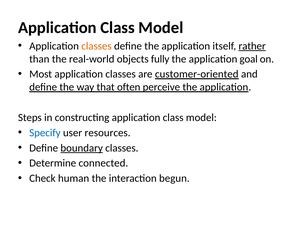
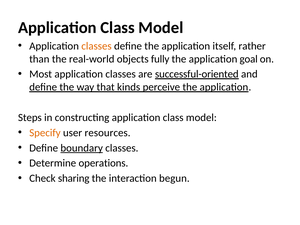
rather underline: present -> none (252, 46)
customer-oriented: customer-oriented -> successful-oriented (197, 74)
often: often -> kinds (129, 87)
Specify colour: blue -> orange (45, 133)
connected: connected -> operations (103, 163)
human: human -> sharing (74, 178)
